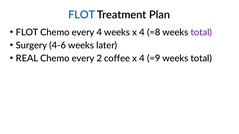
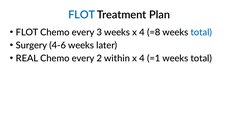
every 4: 4 -> 3 (99, 33)
total colour: purple -> blue (201, 33)
coffee: coffee -> within (117, 59)
=9: =9 -> =1 (154, 59)
